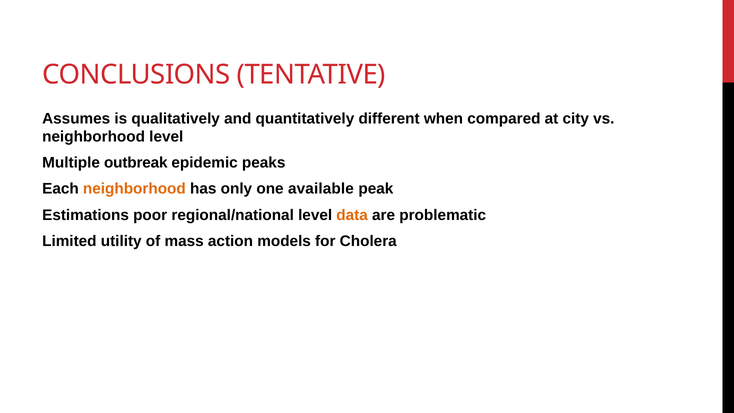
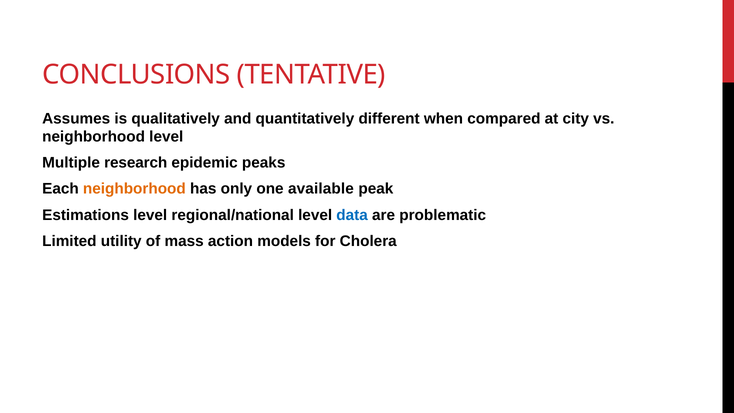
outbreak: outbreak -> research (136, 163)
Estimations poor: poor -> level (150, 215)
data colour: orange -> blue (352, 215)
